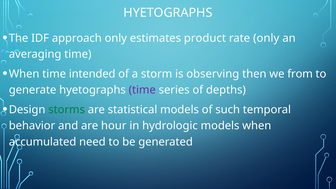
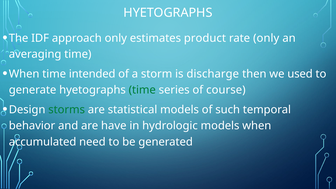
observing: observing -> discharge (213, 74)
from: from -> used (300, 74)
time colour: purple -> green (142, 90)
depths: depths -> course (226, 90)
hour: hour -> have (114, 126)
